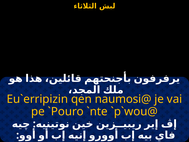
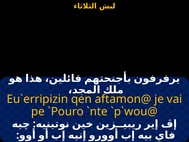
naumosi@: naumosi@ -> aftamon@ (123, 99)
